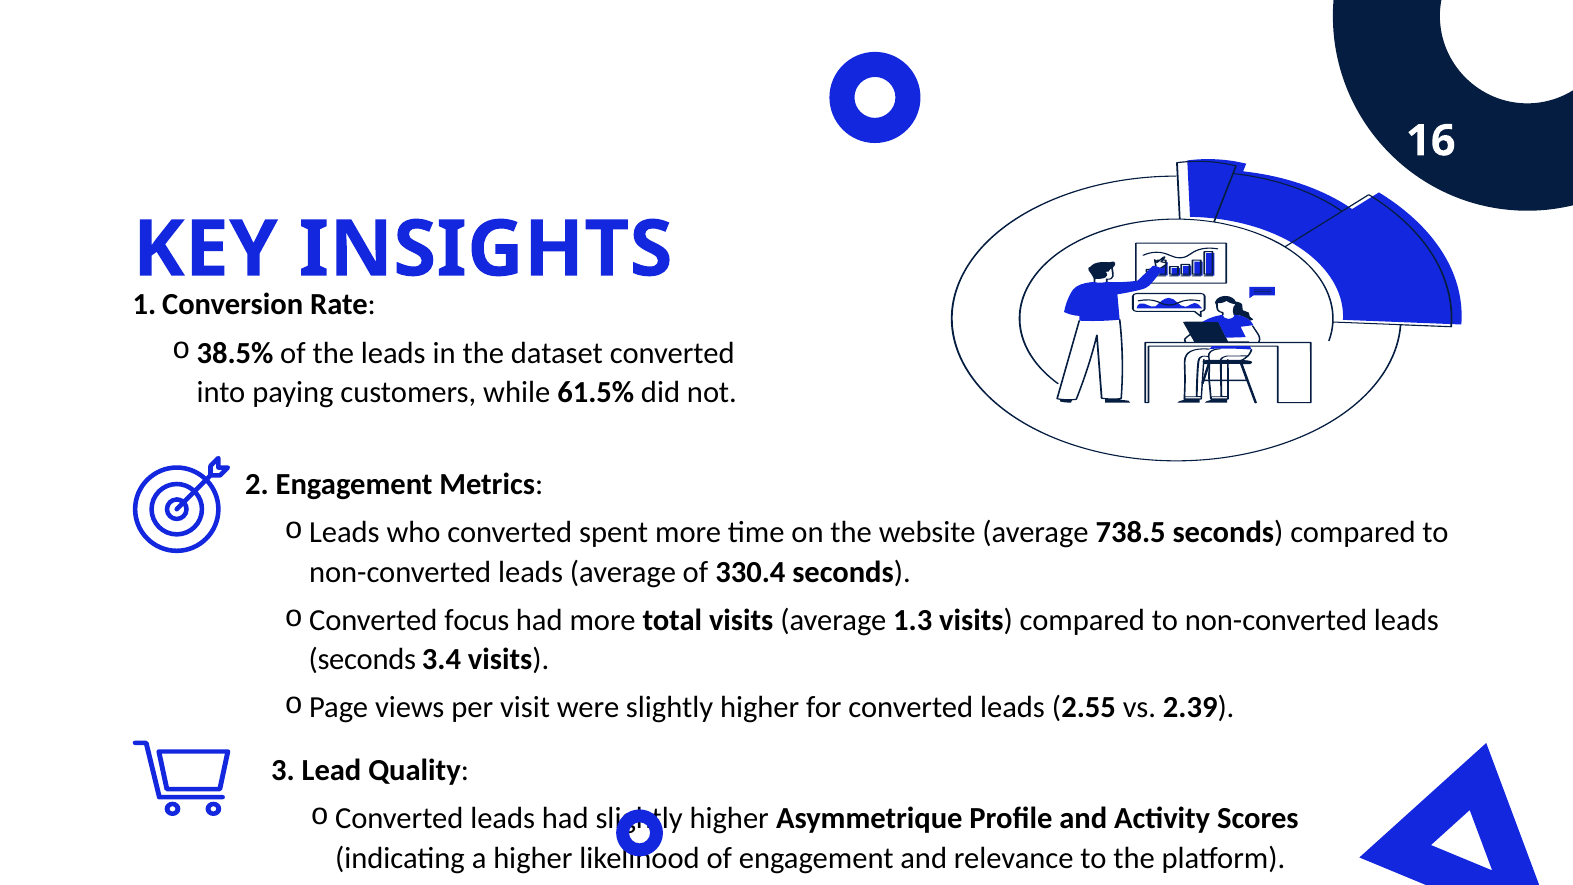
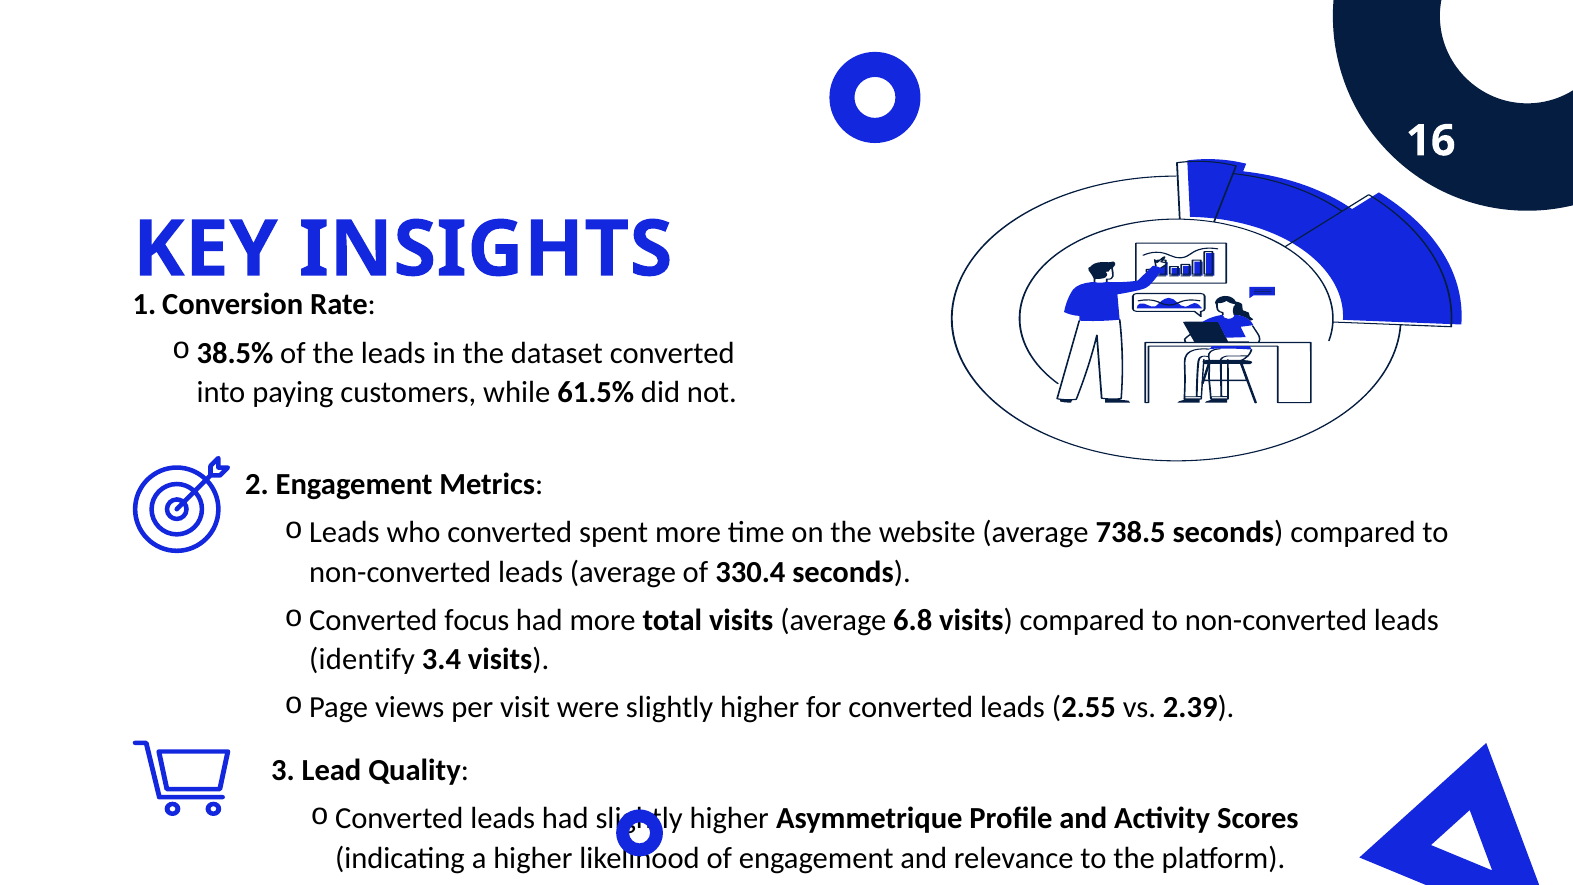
1.3: 1.3 -> 6.8 (913, 620)
seconds: seconds -> identify (362, 659)
